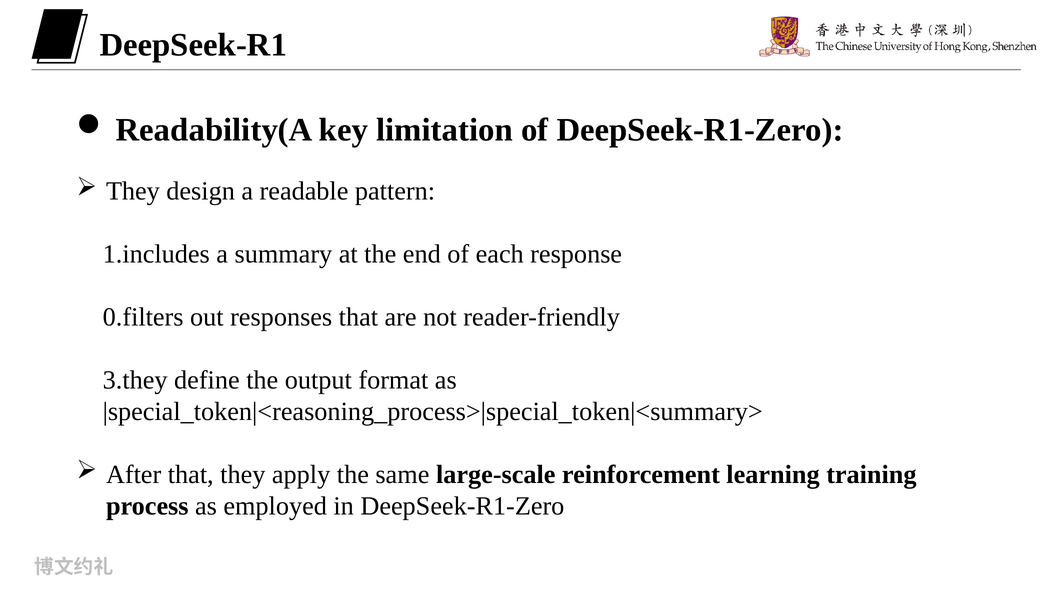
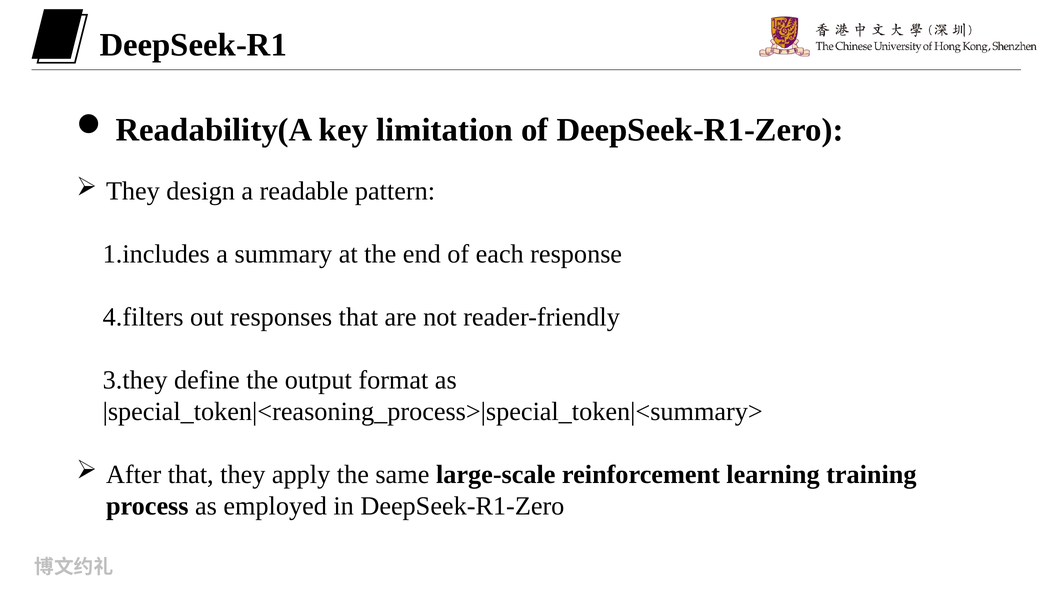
0.filters: 0.filters -> 4.filters (143, 317)
